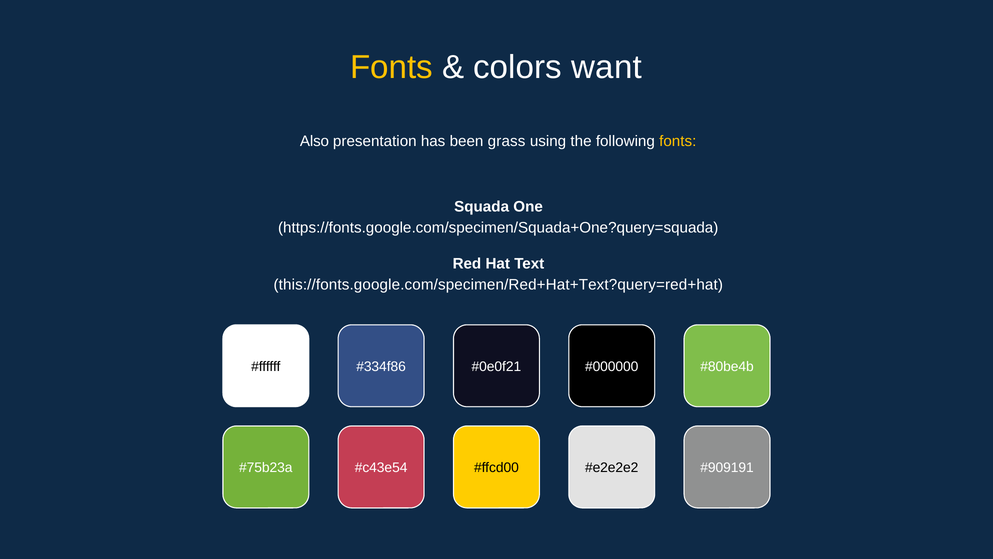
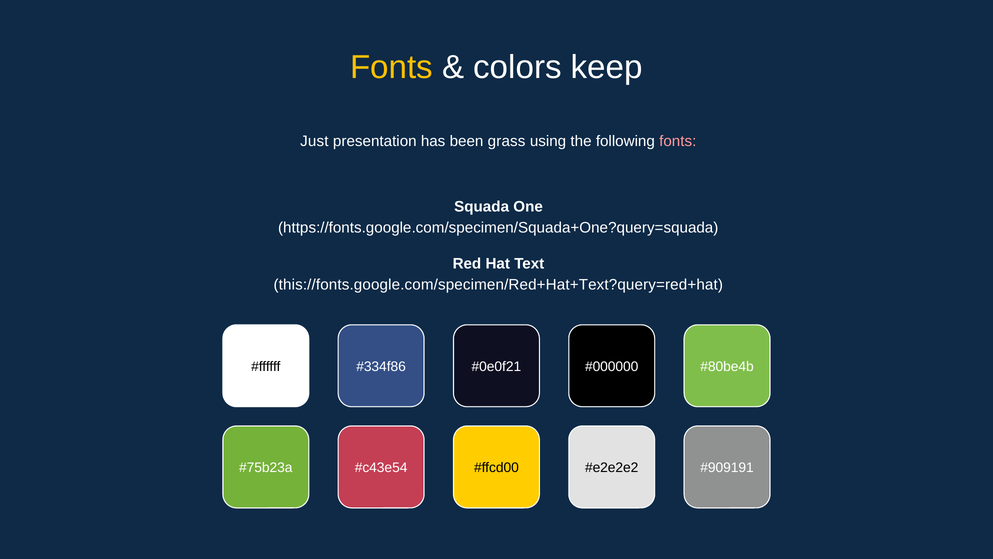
want: want -> keep (607, 67)
Also: Also -> Just (314, 141)
fonts colour: yellow -> pink (678, 141)
